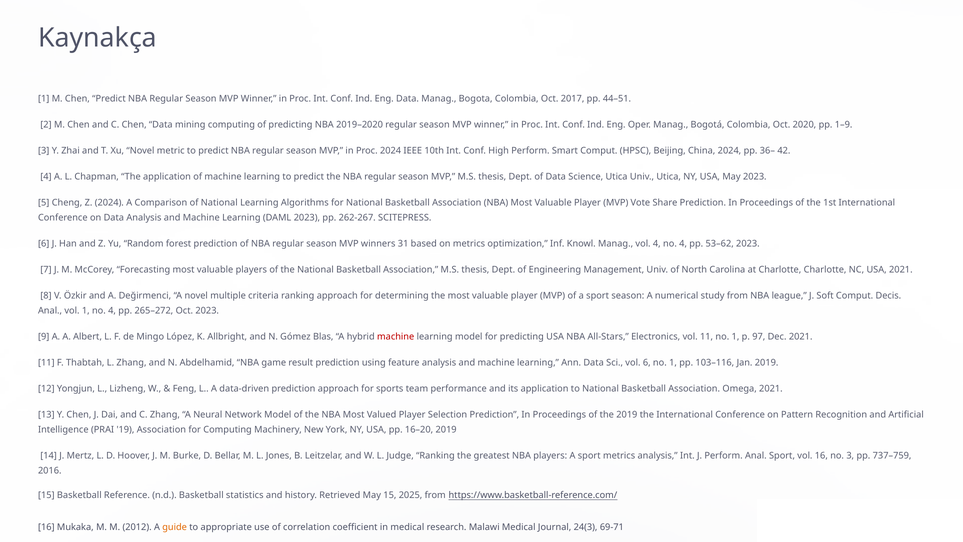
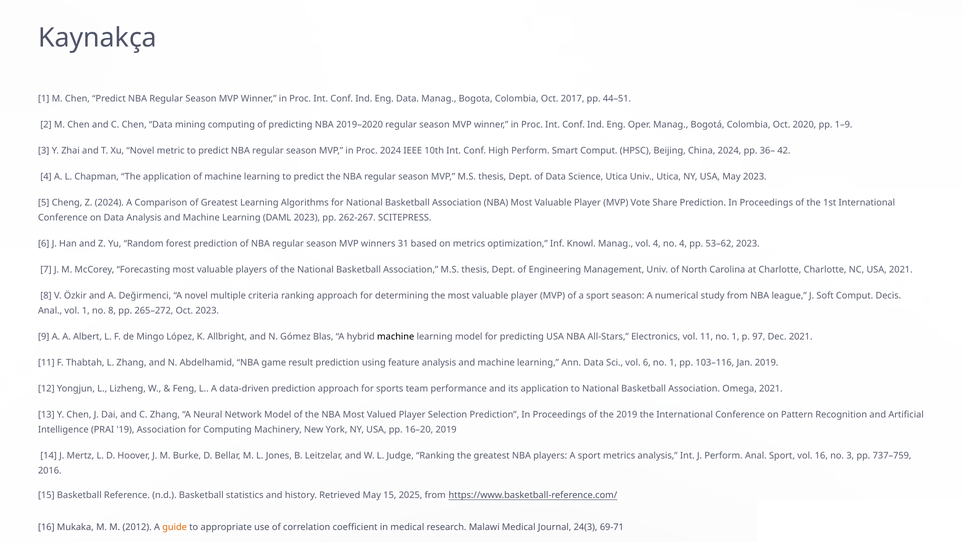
of National: National -> Greatest (219, 203)
1 no 4: 4 -> 8 (112, 311)
machine colour: red -> black (396, 337)
